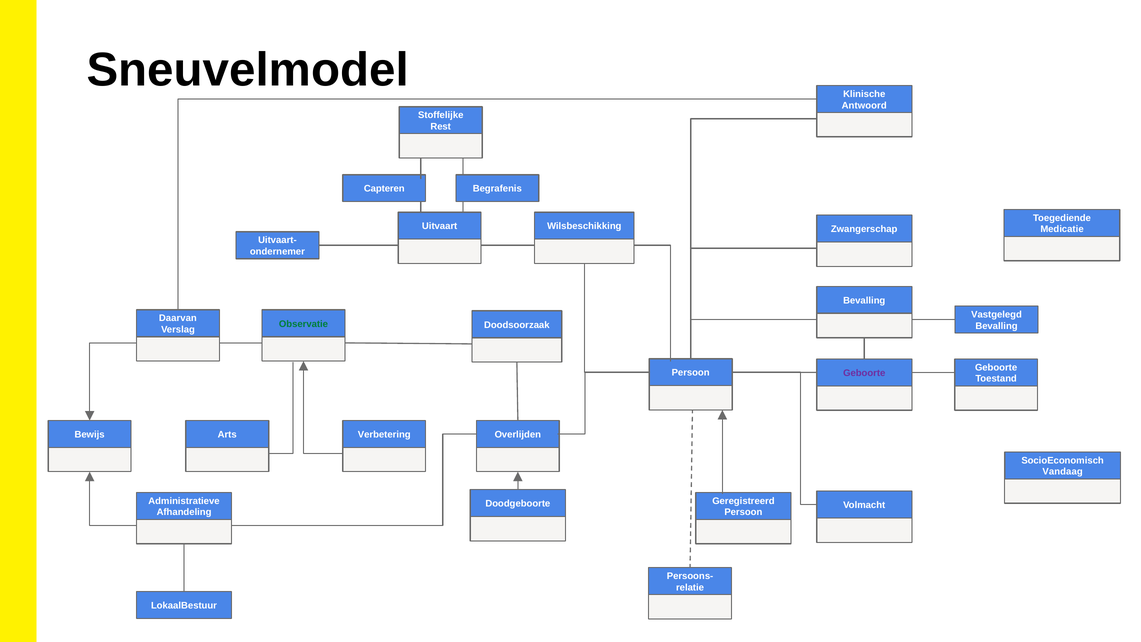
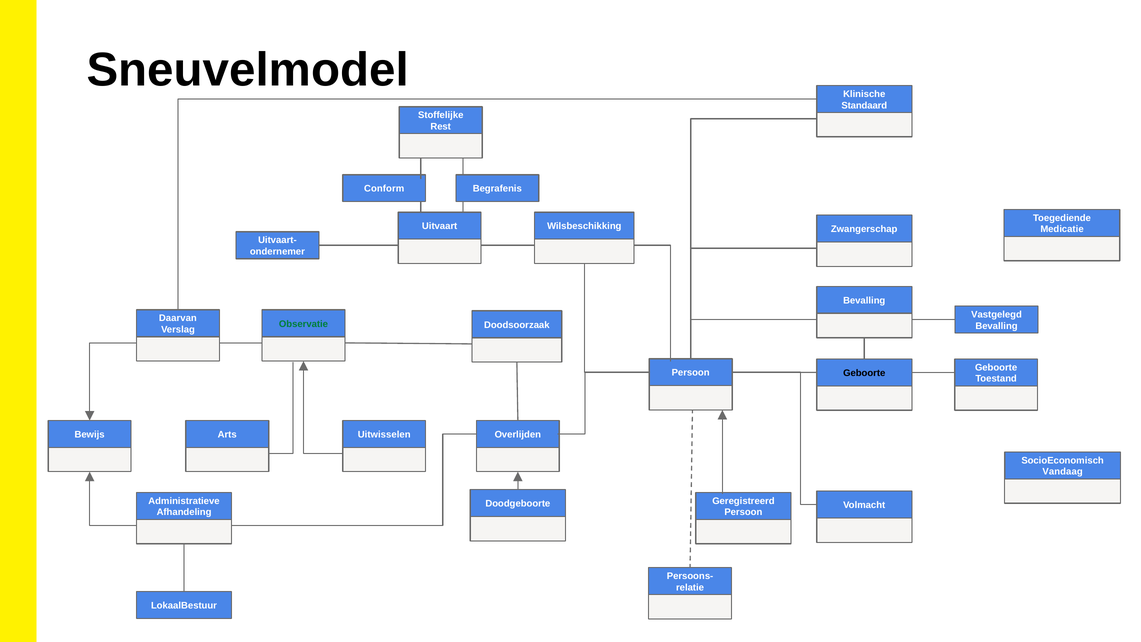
Antwoord: Antwoord -> Standaard (864, 105)
Capteren: Capteren -> Conform (384, 189)
Geboorte colour: purple -> black (864, 373)
Verbetering: Verbetering -> Uitwisselen (384, 434)
